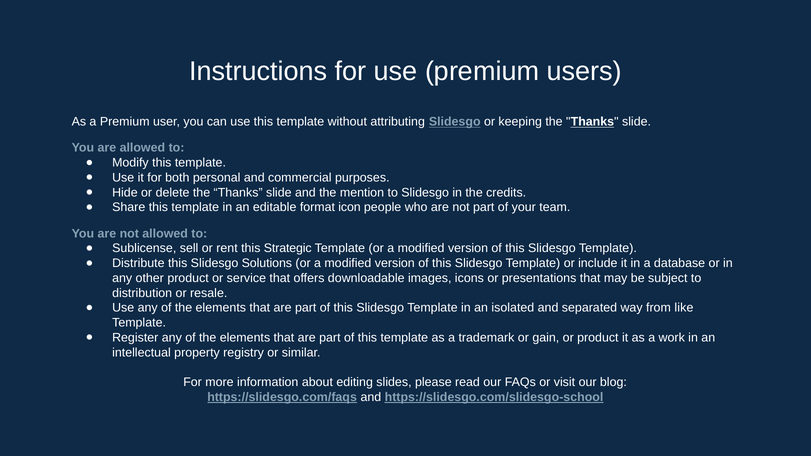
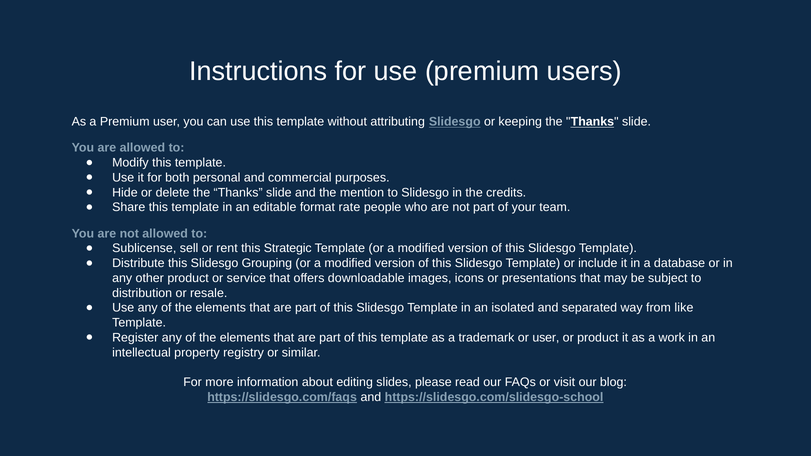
icon: icon -> rate (349, 207)
Solutions: Solutions -> Grouping (267, 263)
or gain: gain -> user (546, 338)
